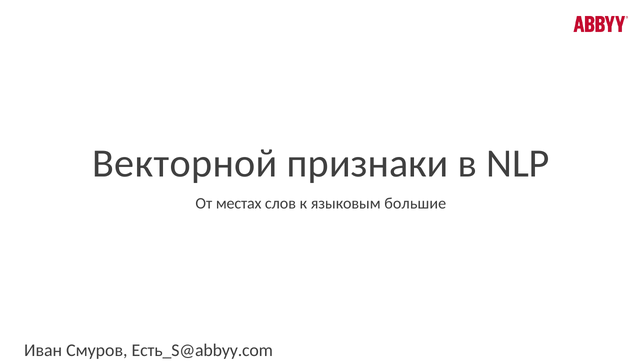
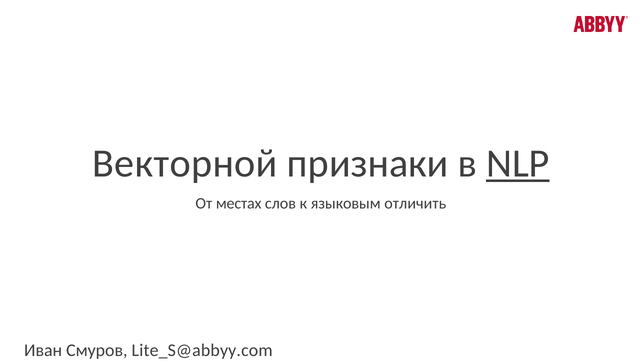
NLP underline: none -> present (518, 164)
большие: большие -> отличить (415, 204)
Есть_S@abbyy.com: Есть_S@abbyy.com -> Lite_S@abbyy.com (202, 351)
